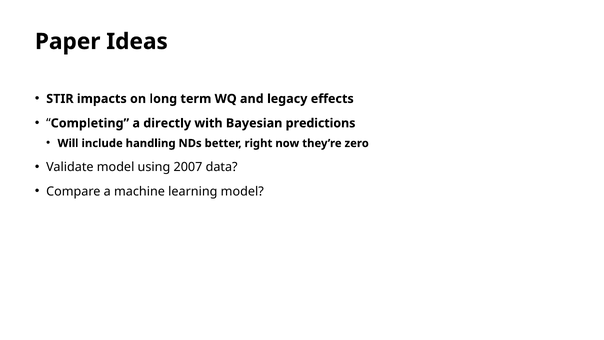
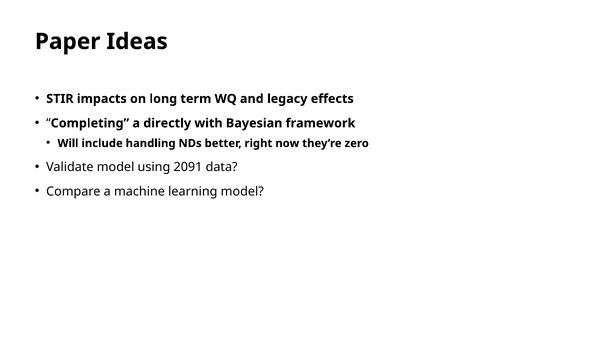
predictions: predictions -> framework (320, 123)
2007: 2007 -> 2091 (188, 167)
